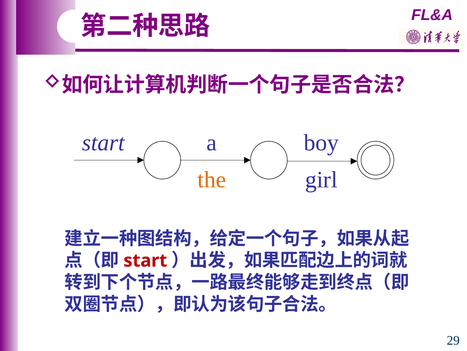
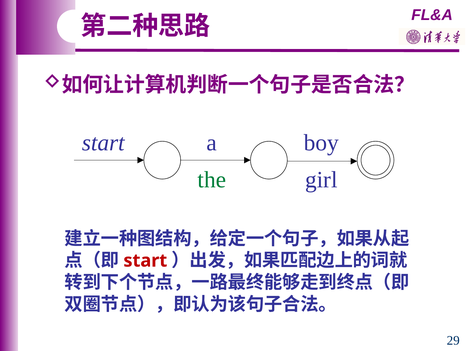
the colour: orange -> green (212, 179)
